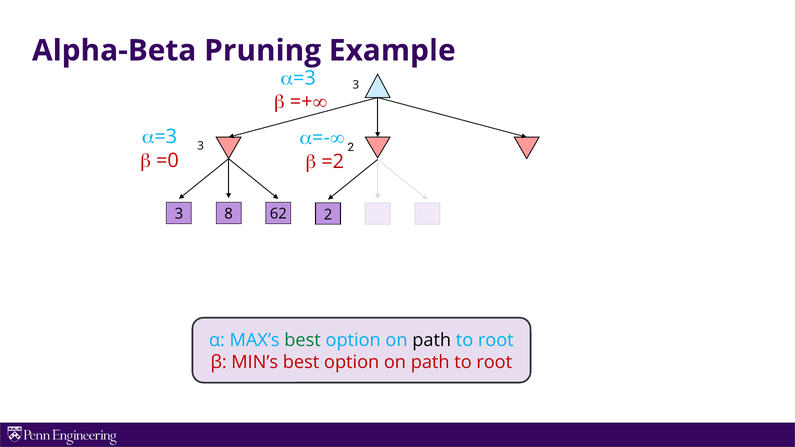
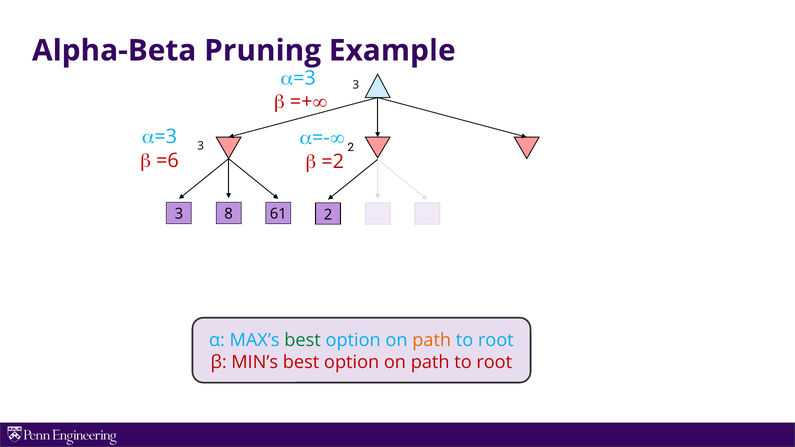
=0: =0 -> =6 (167, 161)
62: 62 -> 61 (278, 214)
path colour: black -> orange (432, 341)
